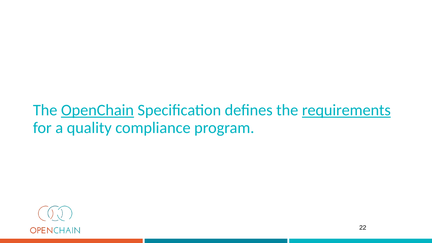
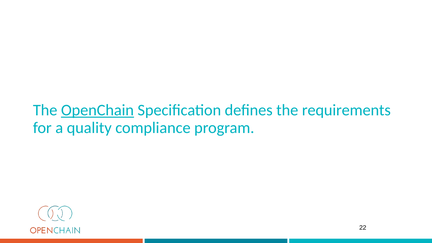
requirements underline: present -> none (346, 110)
